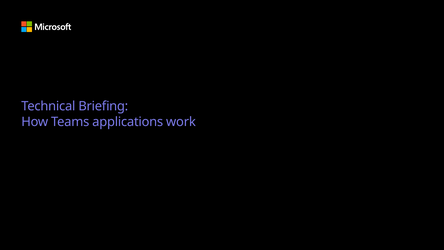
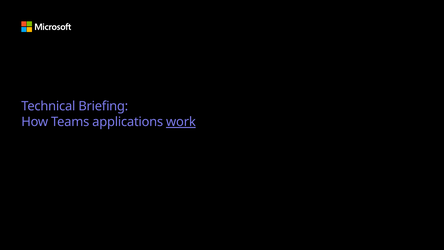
work underline: none -> present (181, 122)
